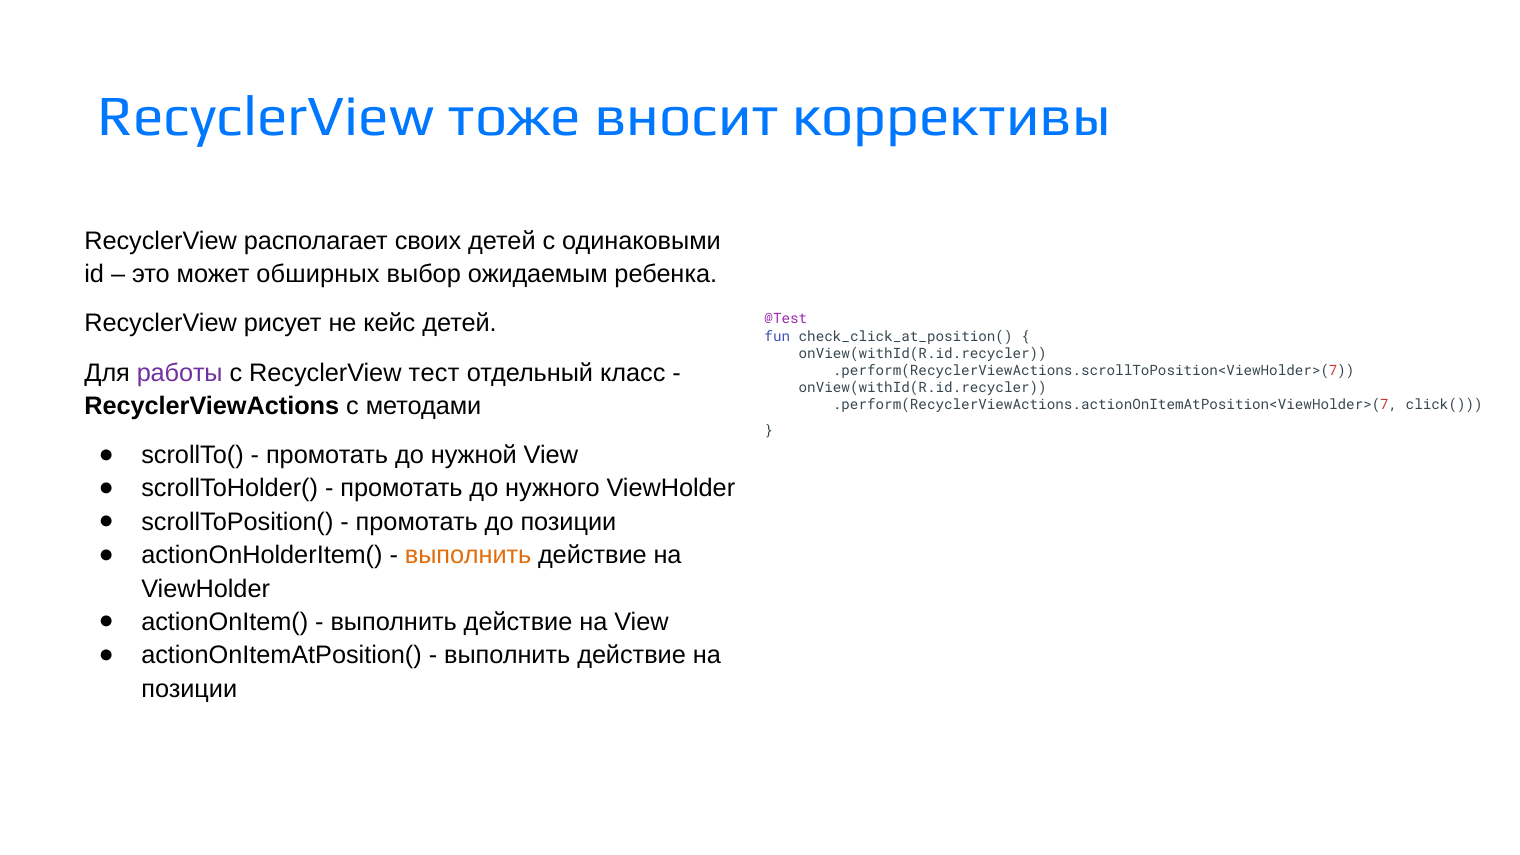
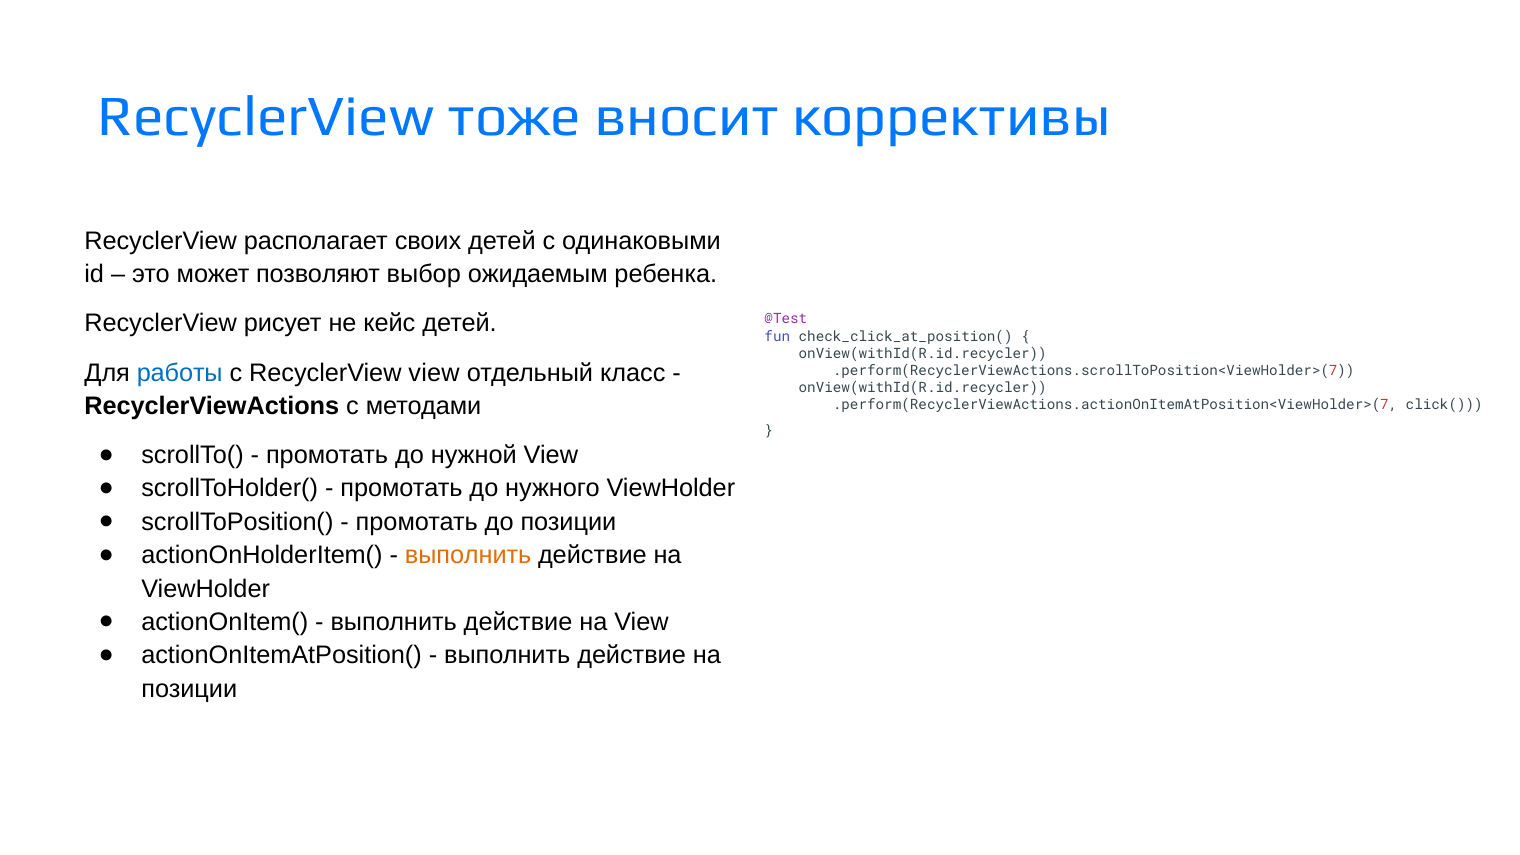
обширных: обширных -> позволяют (318, 274)
работы colour: purple -> blue (180, 373)
RecyclerView тест: тест -> view (434, 373)
